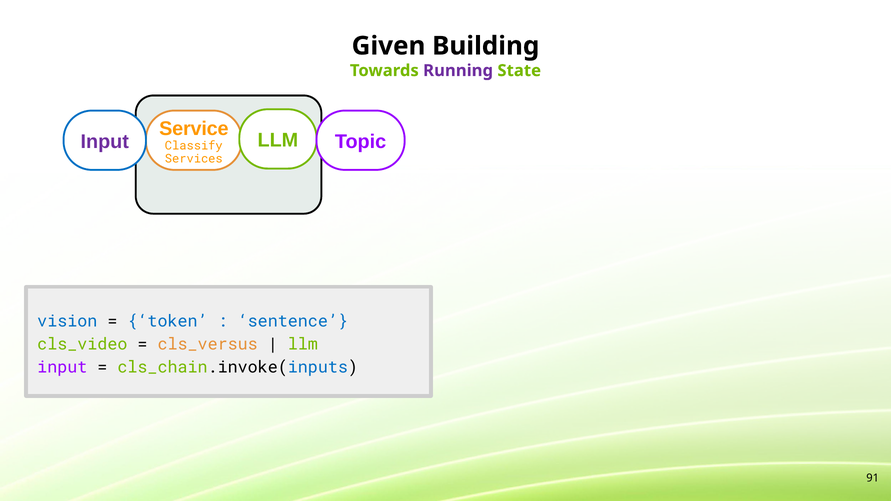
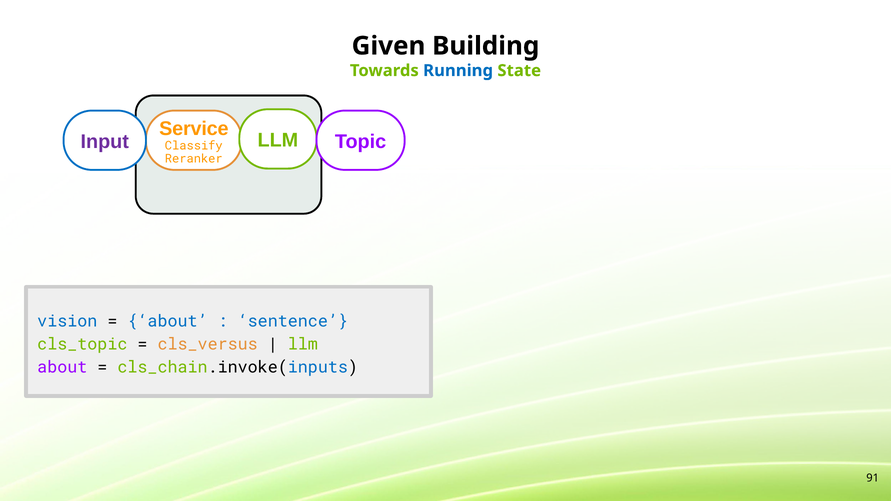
Running colour: purple -> blue (458, 71)
Services: Services -> Reranker (194, 159)
token: token -> about (168, 321)
cls_video: cls_video -> cls_topic (82, 344)
input: input -> about (62, 367)
